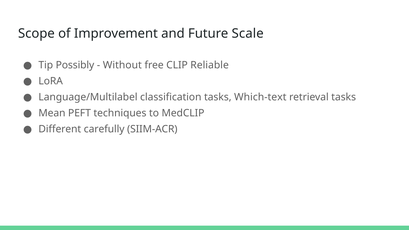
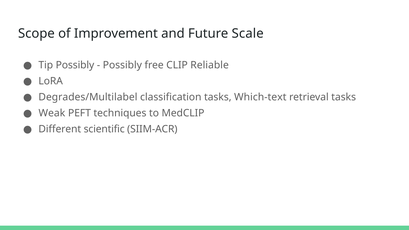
Without: Without -> Possibly (122, 65)
Language/Multilabel: Language/Multilabel -> Degrades/Multilabel (88, 97)
Mean: Mean -> Weak (52, 113)
carefully: carefully -> scientific (104, 129)
